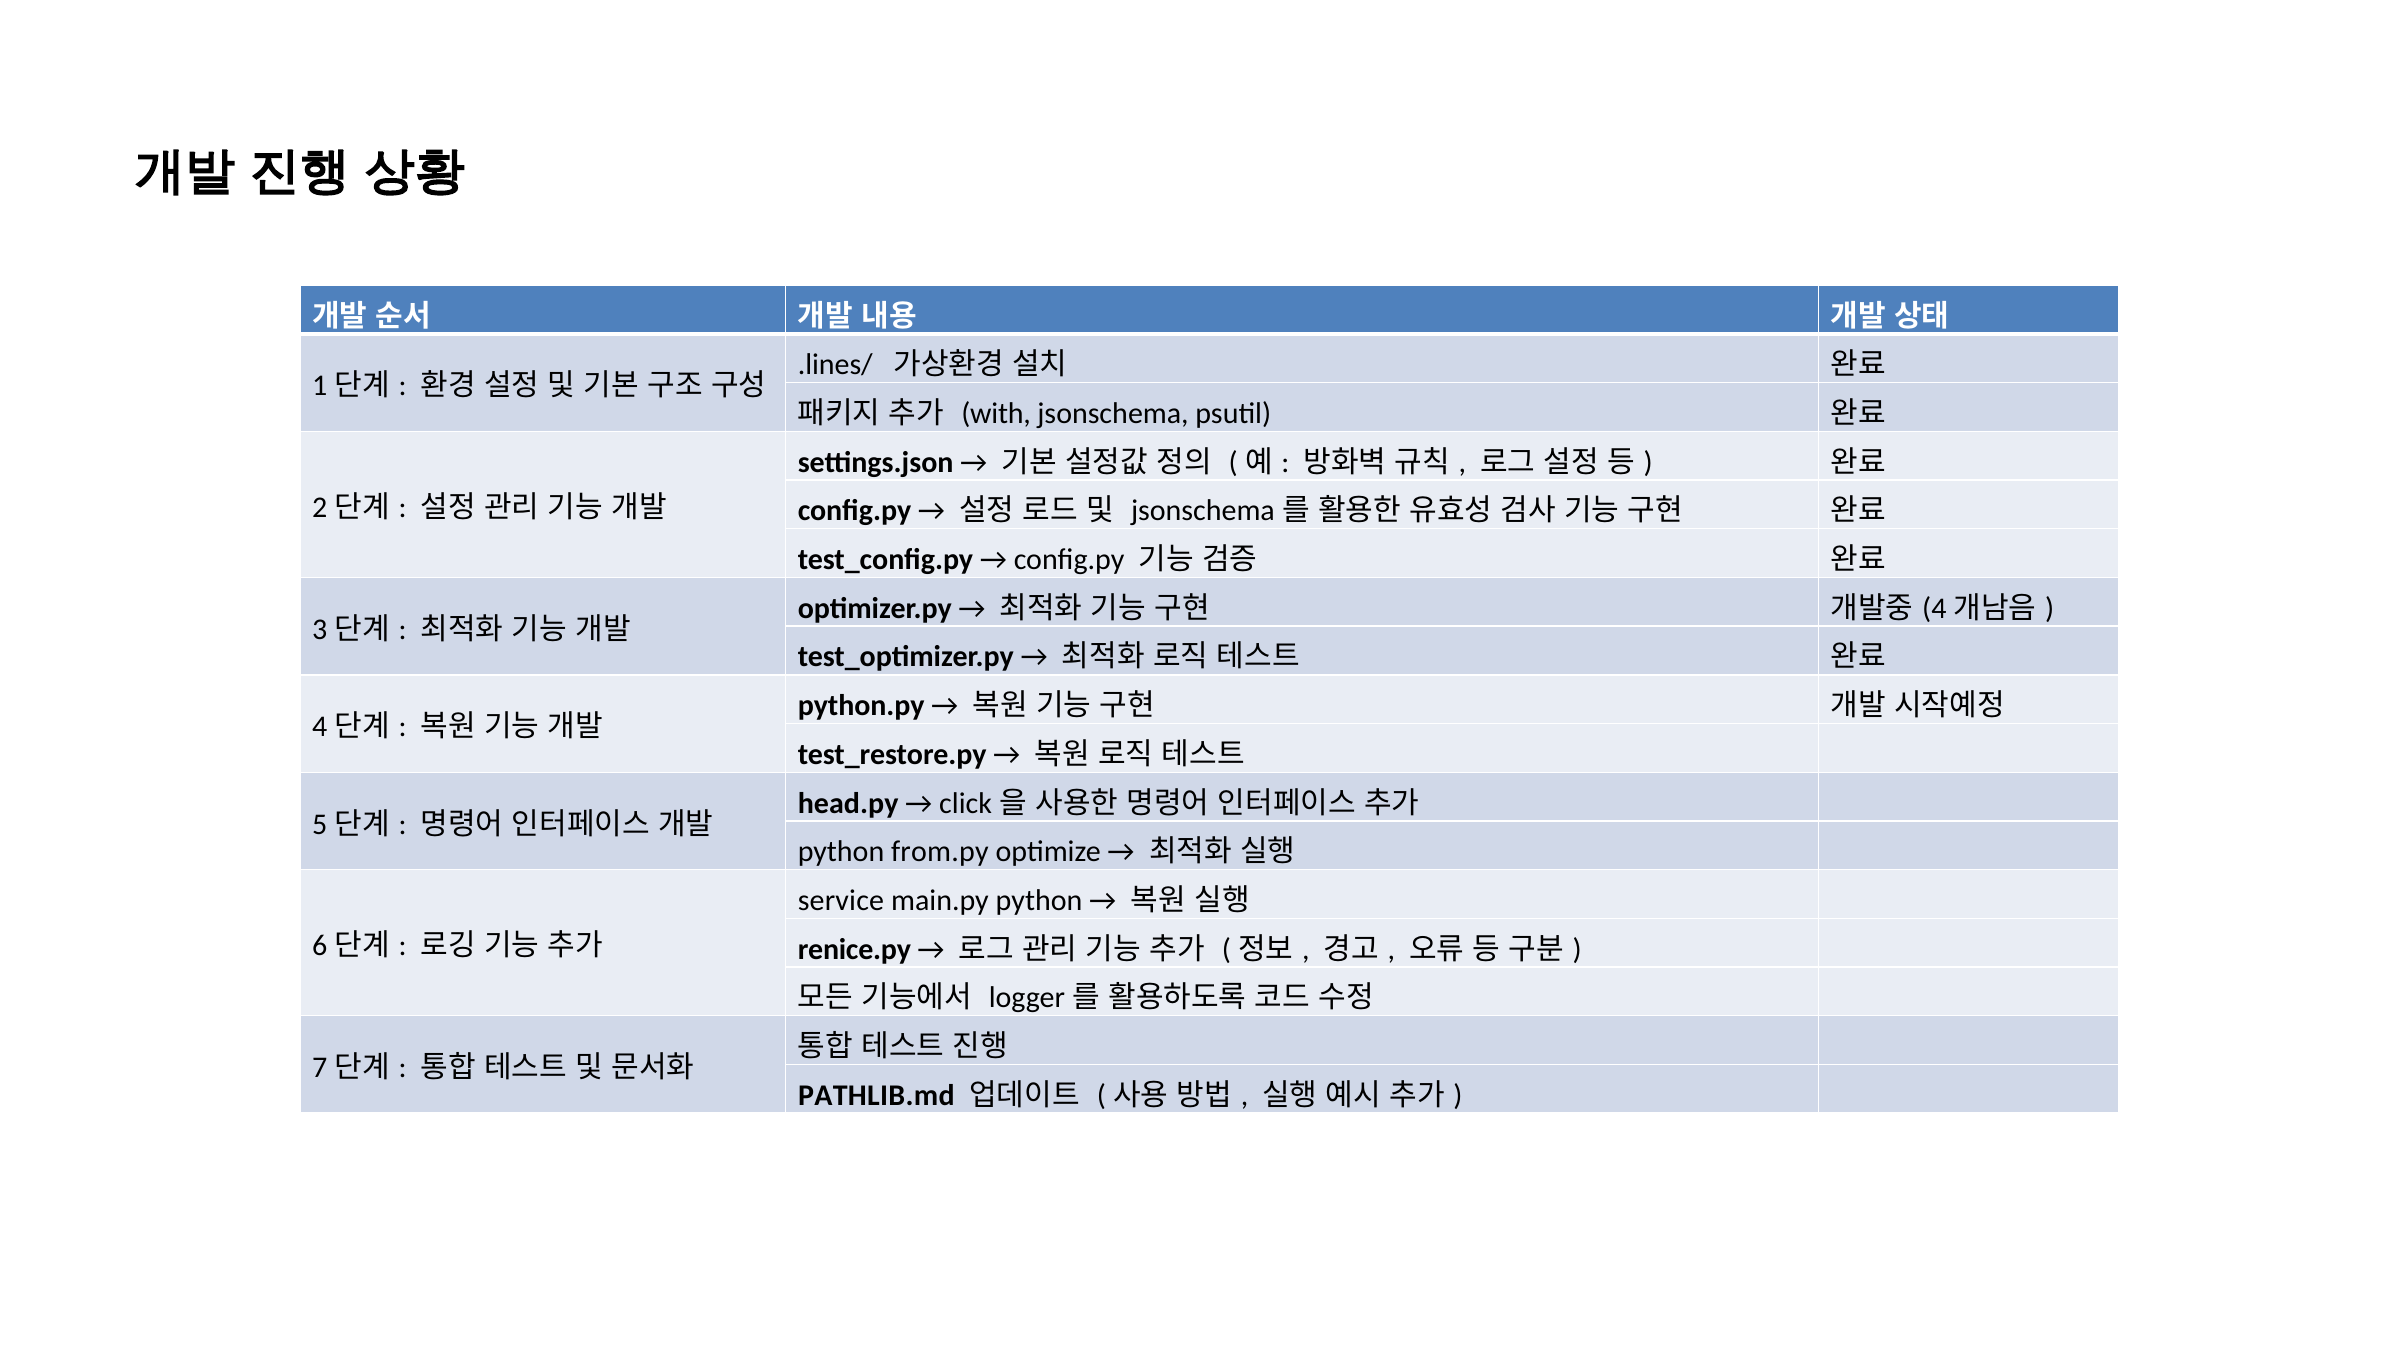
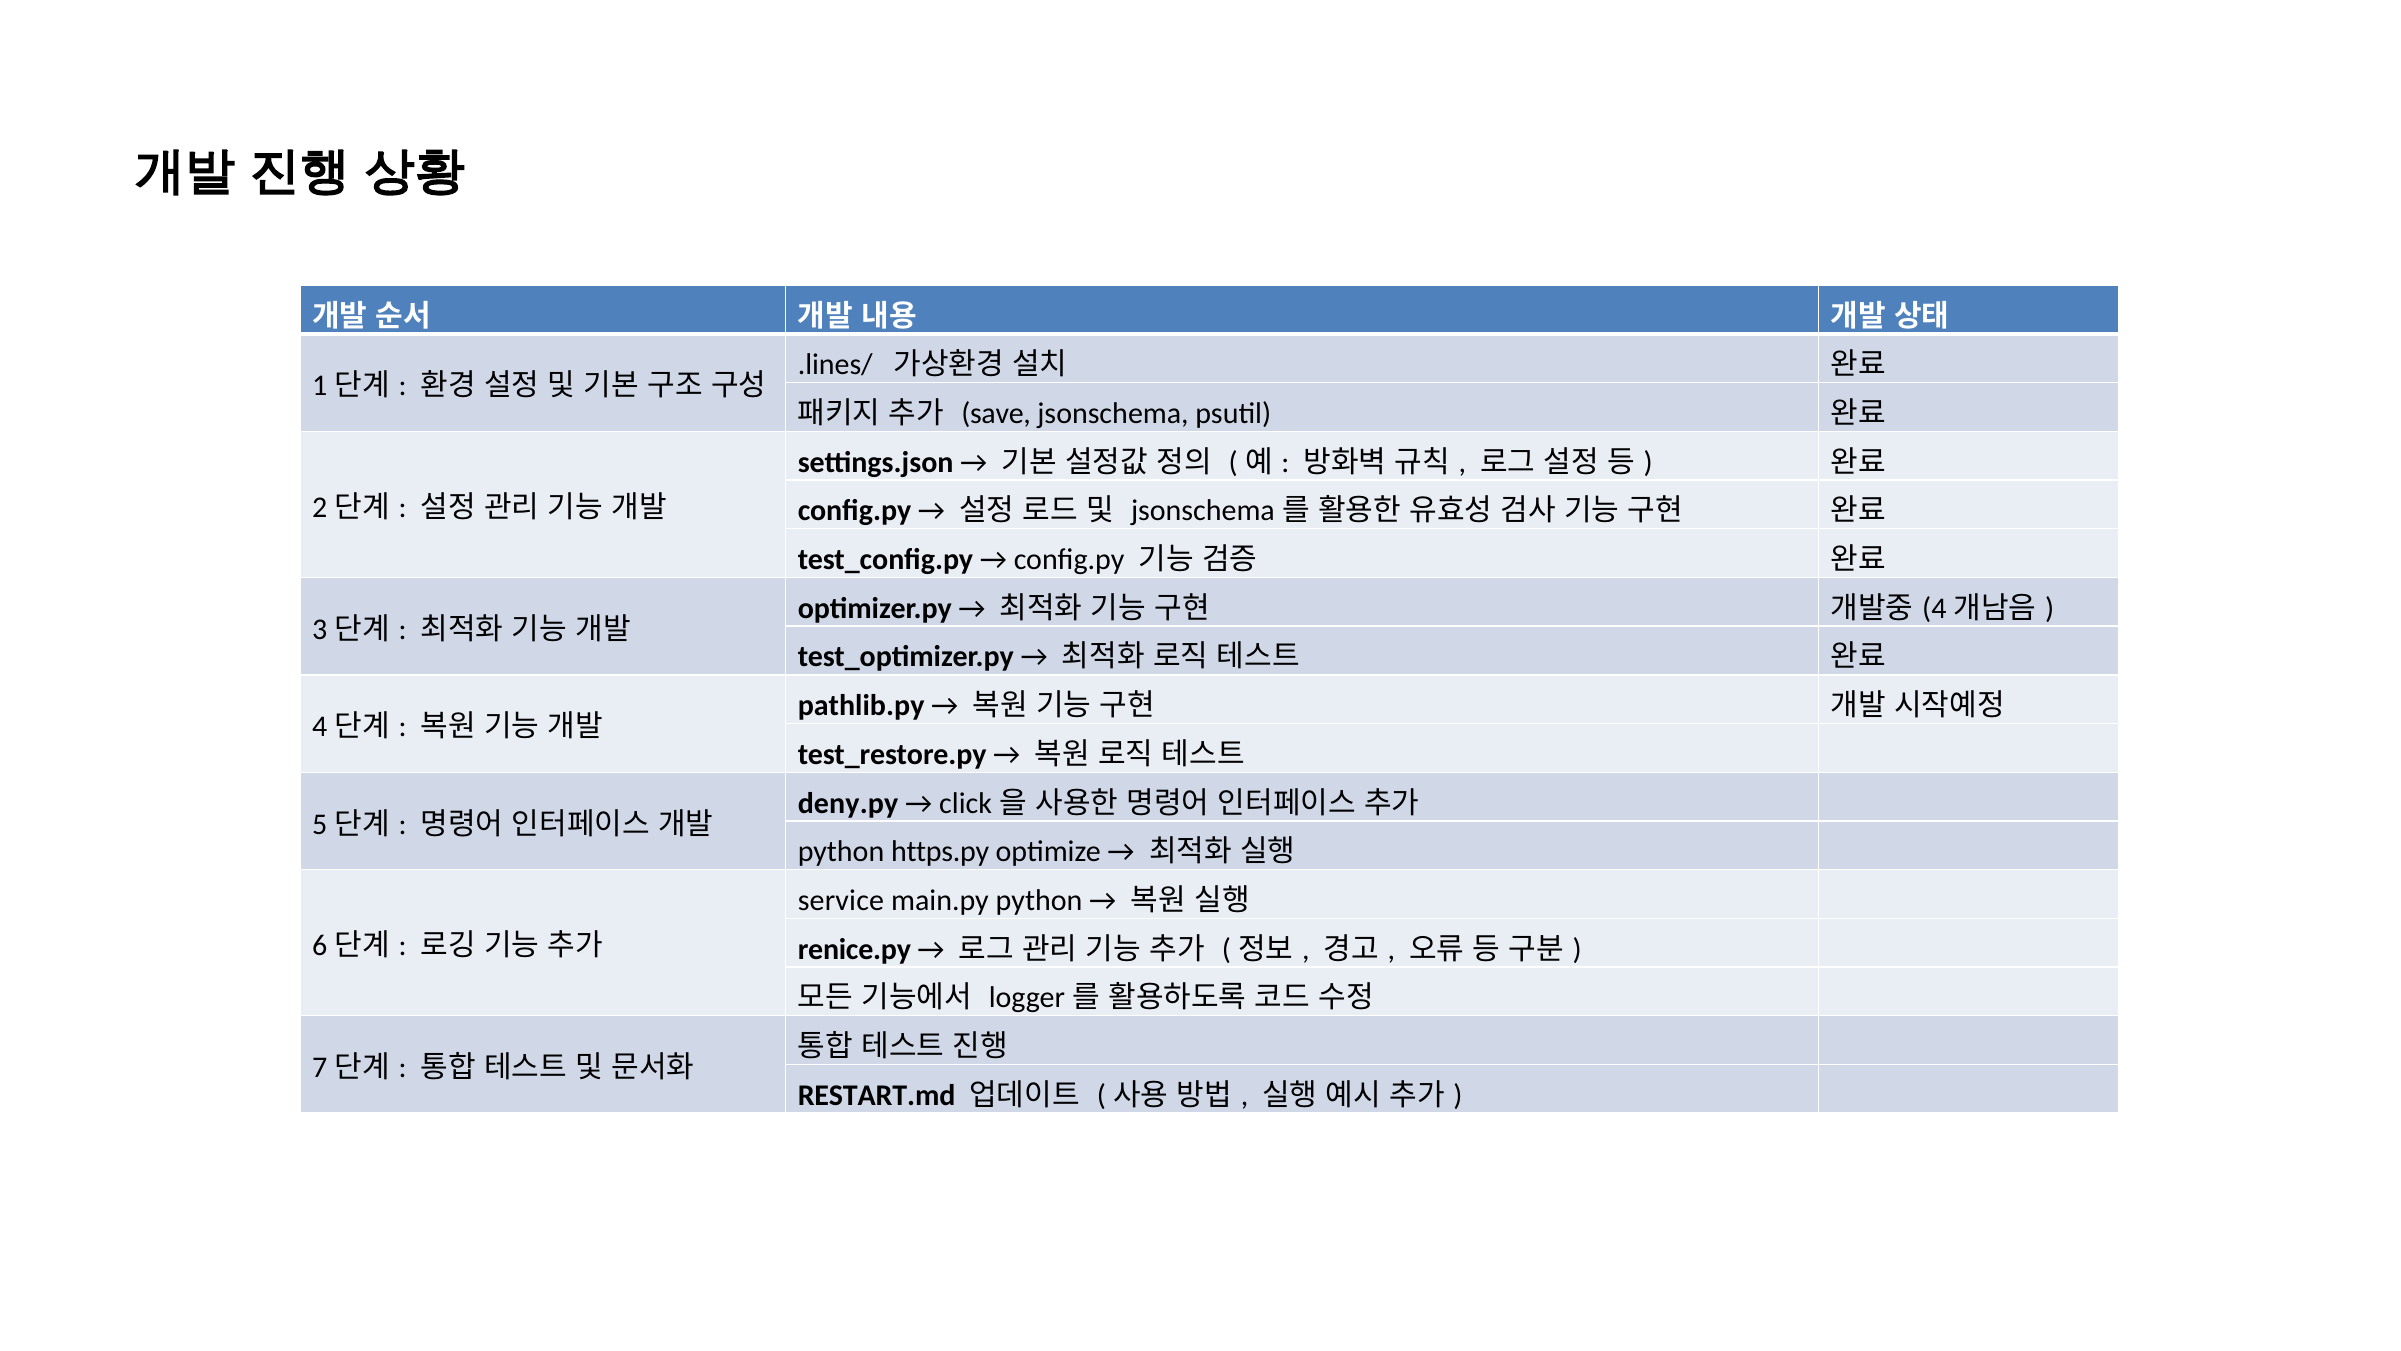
with: with -> save (996, 413)
python.py: python.py -> pathlib.py (861, 706)
head.py: head.py -> deny.py (848, 803)
from.py: from.py -> https.py (940, 852)
PATHLIB.md: PATHLIB.md -> RESTART.md (877, 1095)
